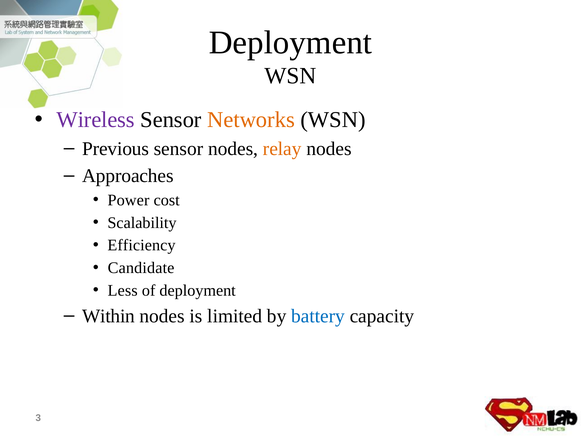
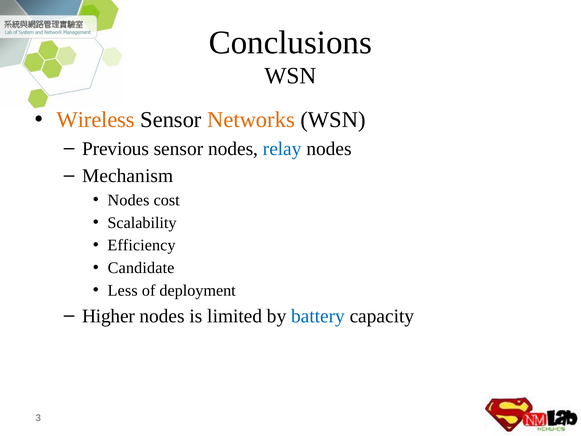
Deployment: Deployment -> Conclusions (290, 42)
Wireless colour: purple -> orange (96, 120)
relay colour: orange -> blue (282, 149)
Approaches: Approaches -> Mechanism (128, 176)
Power: Power -> Nodes (128, 200)
Within: Within -> Higher (108, 316)
